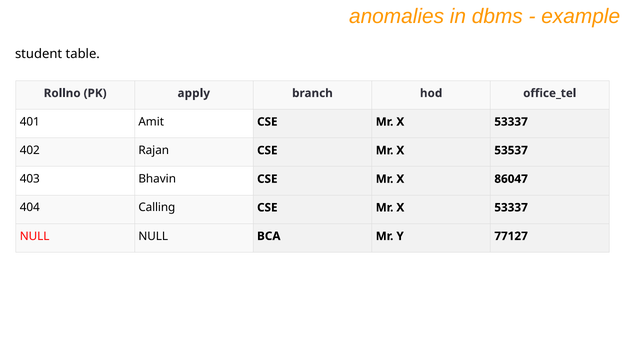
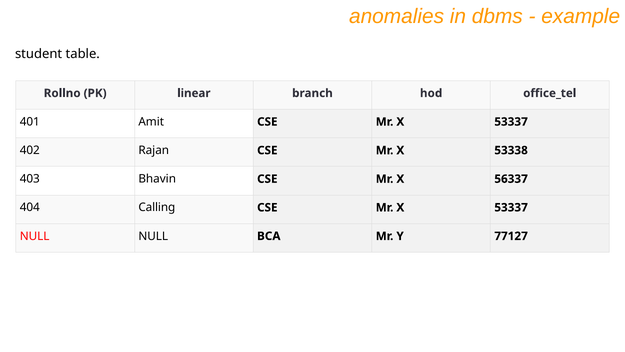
apply: apply -> linear (194, 93)
53537: 53537 -> 53338 (511, 150)
86047: 86047 -> 56337 (511, 179)
